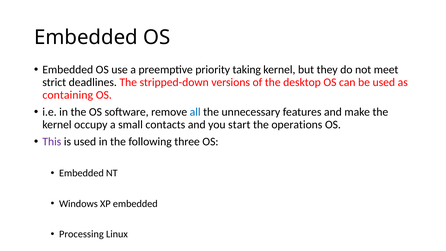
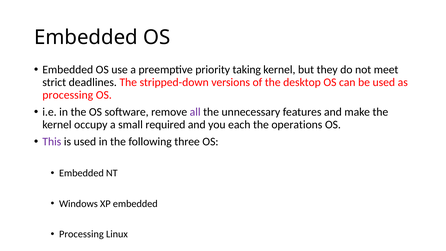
containing: containing -> processing (68, 95)
all colour: blue -> purple (195, 112)
contacts: contacts -> required (165, 125)
start: start -> each (239, 125)
